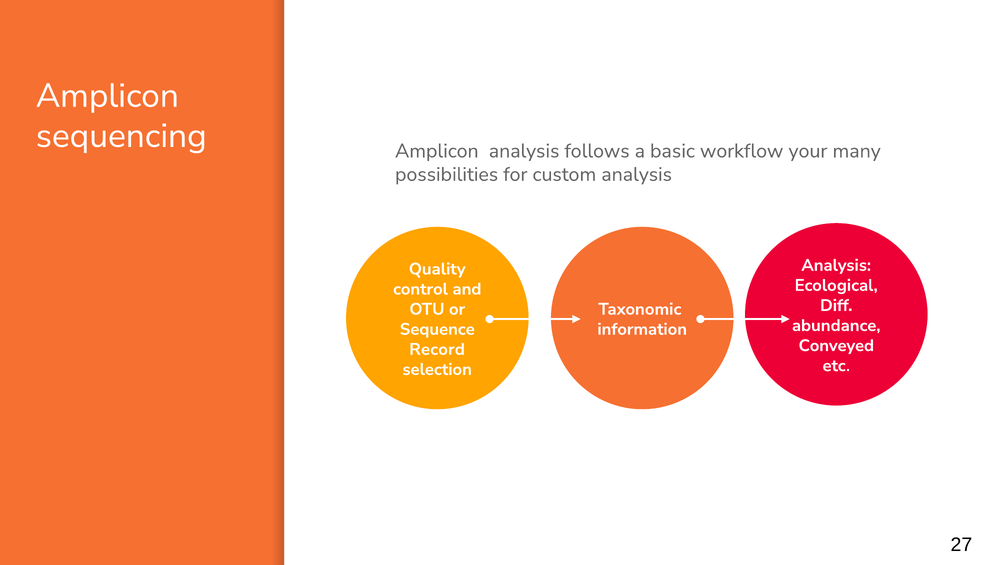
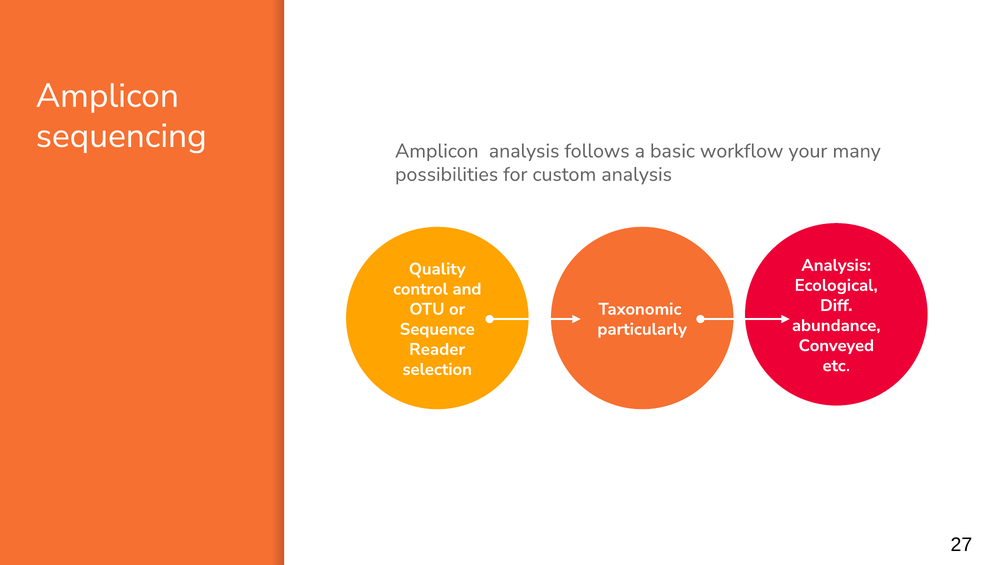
information: information -> particularly (642, 329)
Record: Record -> Reader (437, 350)
